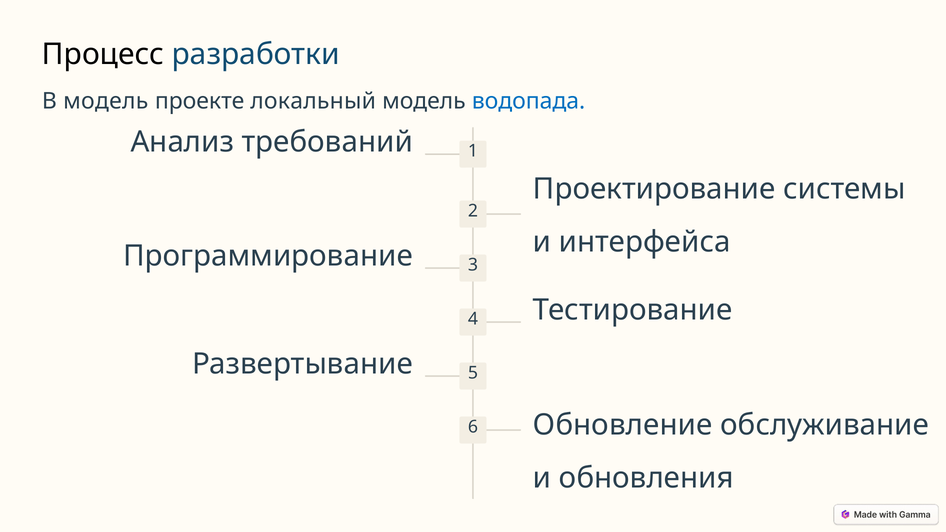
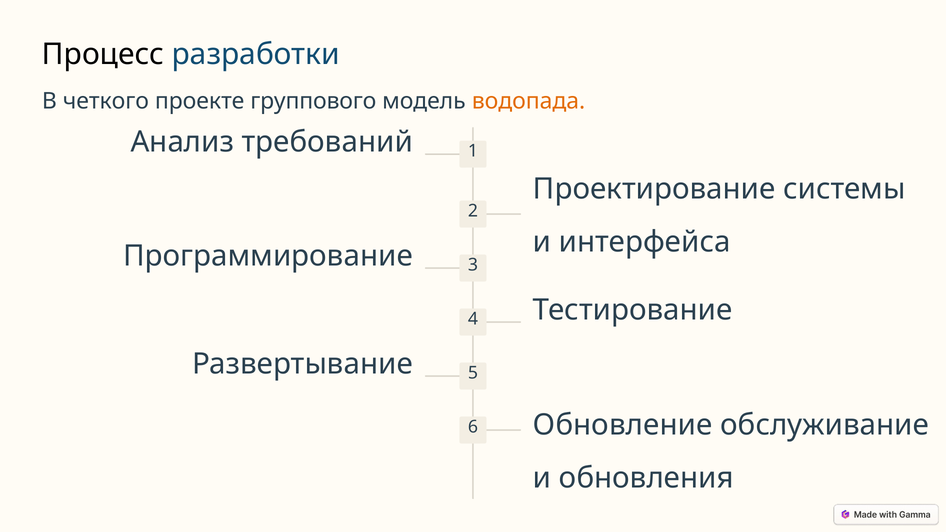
В модель: модель -> четкого (106, 101)
локальный: локальный -> группового (313, 101)
водопада colour: blue -> orange (528, 101)
